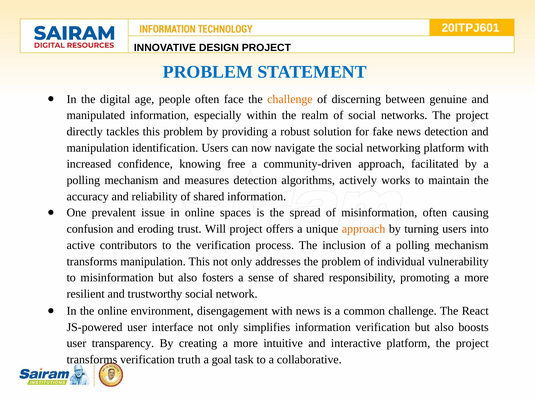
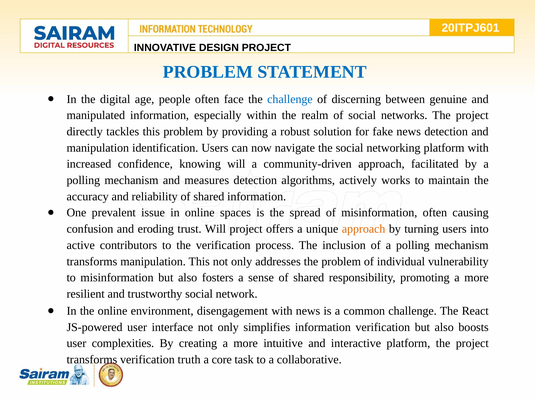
challenge colour: orange -> blue (290, 99)
knowing free: free -> will (236, 164)
transparency: transparency -> complexities (123, 344)
goal: goal -> core (222, 360)
